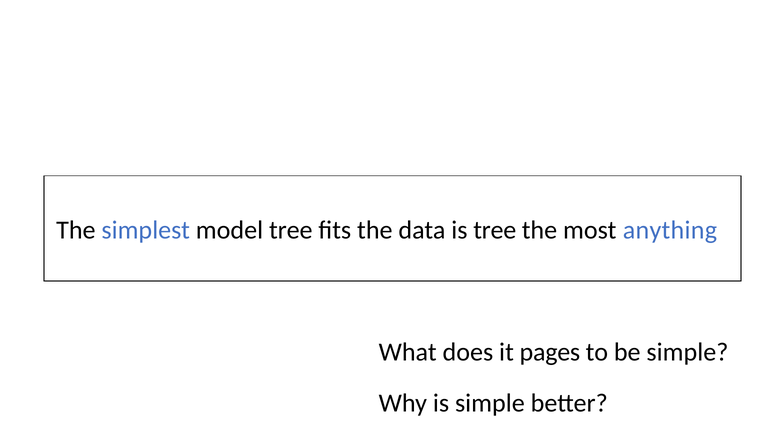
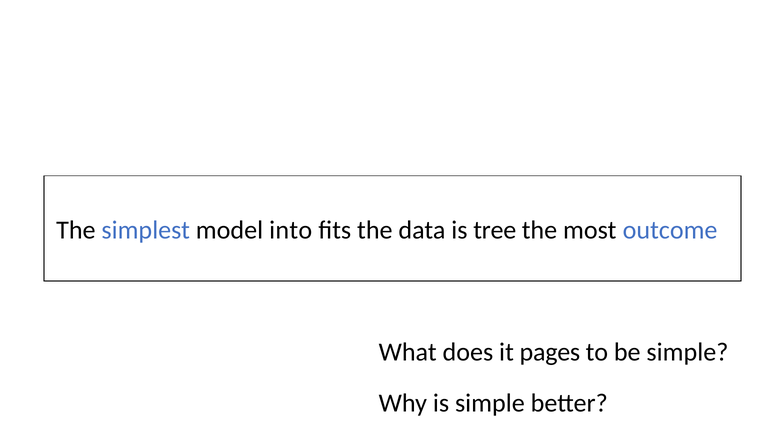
model tree: tree -> into (291, 230)
anything: anything -> outcome (670, 230)
